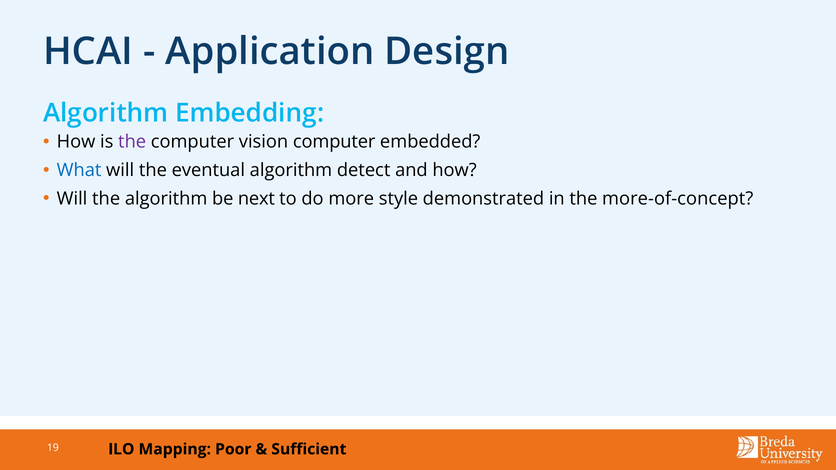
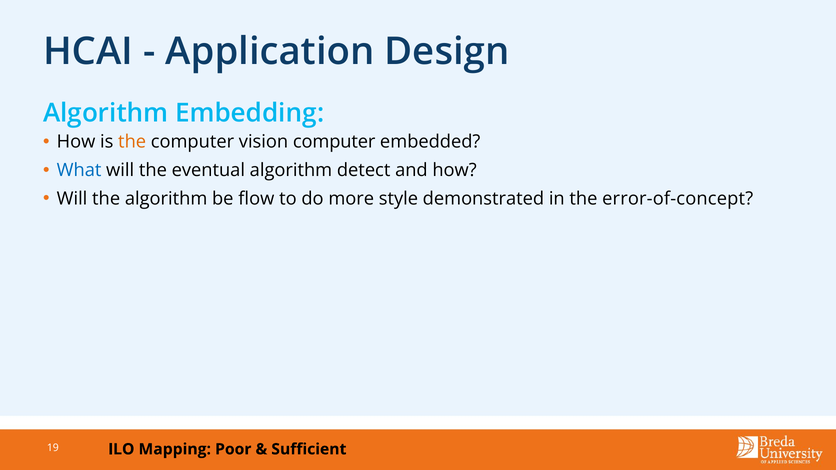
the colour: purple -> orange (132, 142)
next: next -> flow (256, 199)
more-of-concept: more-of-concept -> error-of-concept (678, 199)
